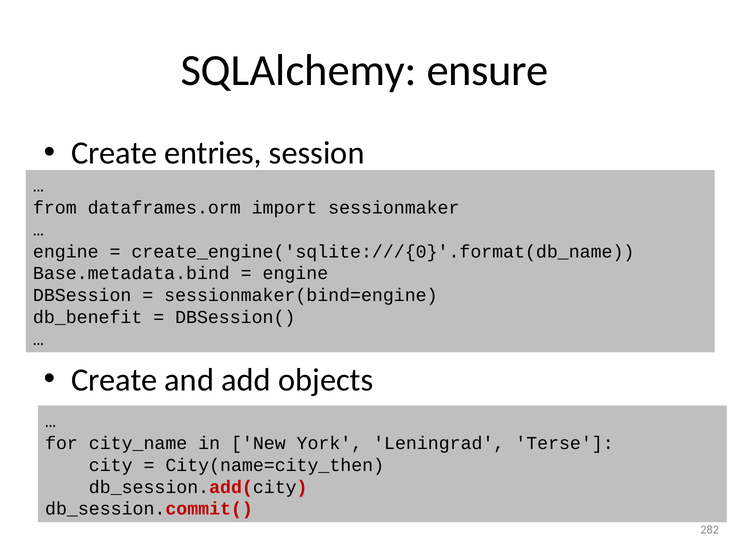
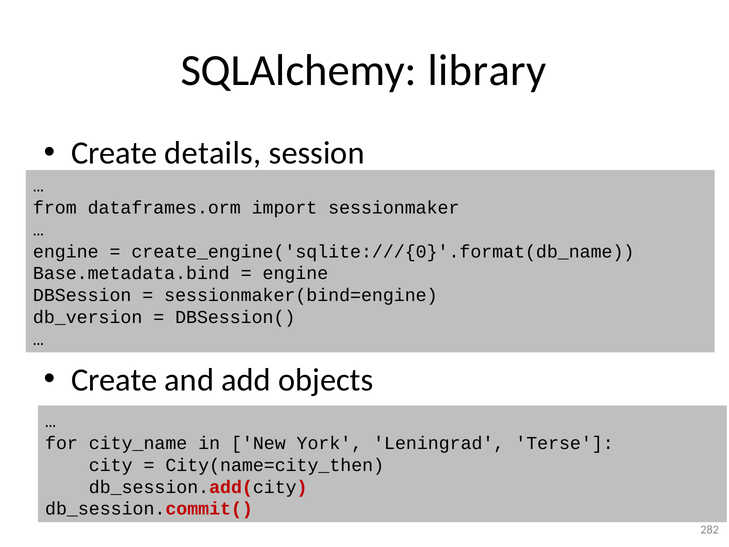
ensure: ensure -> library (487, 71)
entries: entries -> details (213, 153)
db_benefit: db_benefit -> db_version (88, 317)
